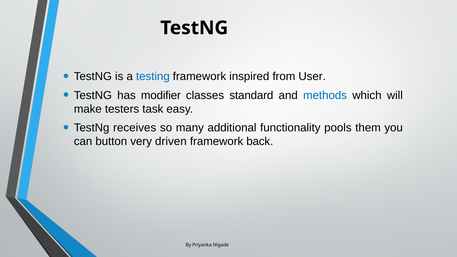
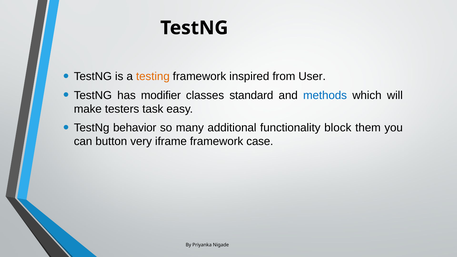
testing colour: blue -> orange (153, 76)
receives: receives -> behavior (135, 128)
pools: pools -> block (338, 128)
driven: driven -> iframe (171, 142)
back: back -> case (260, 142)
